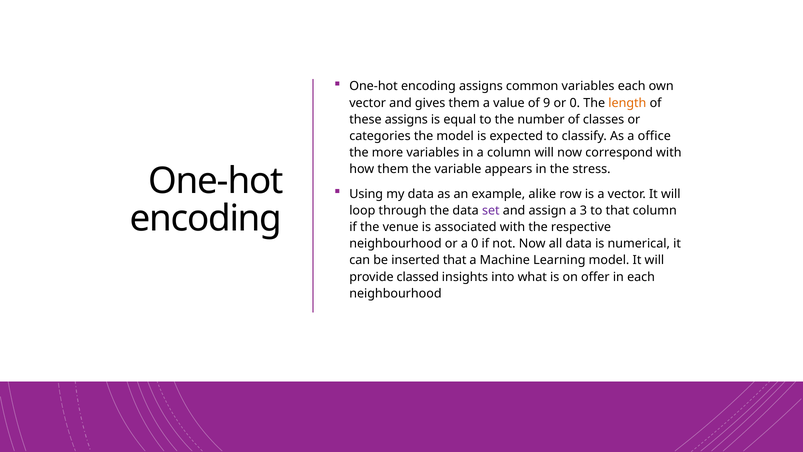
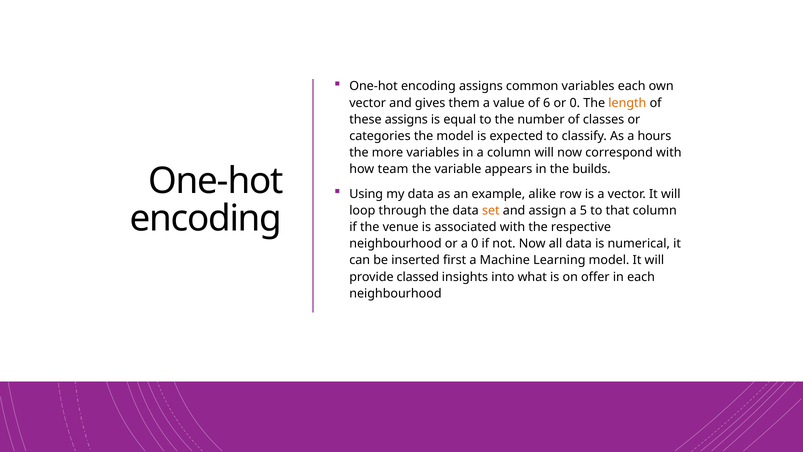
9: 9 -> 6 (547, 103)
office: office -> hours (654, 136)
how them: them -> team (393, 169)
stress: stress -> builds (592, 169)
set colour: purple -> orange (491, 210)
3: 3 -> 5 (583, 210)
inserted that: that -> first (455, 260)
